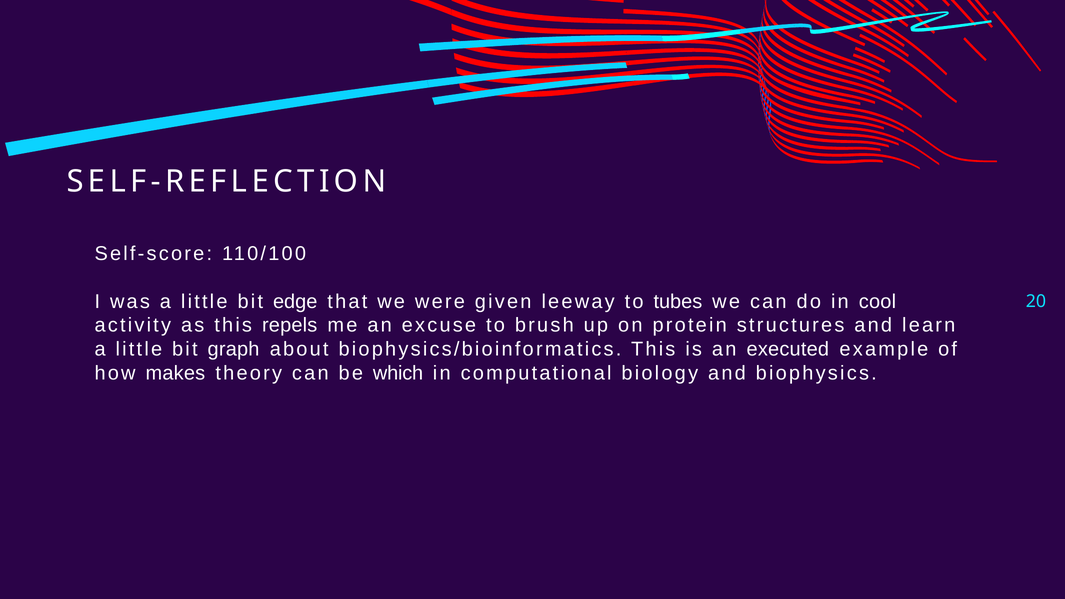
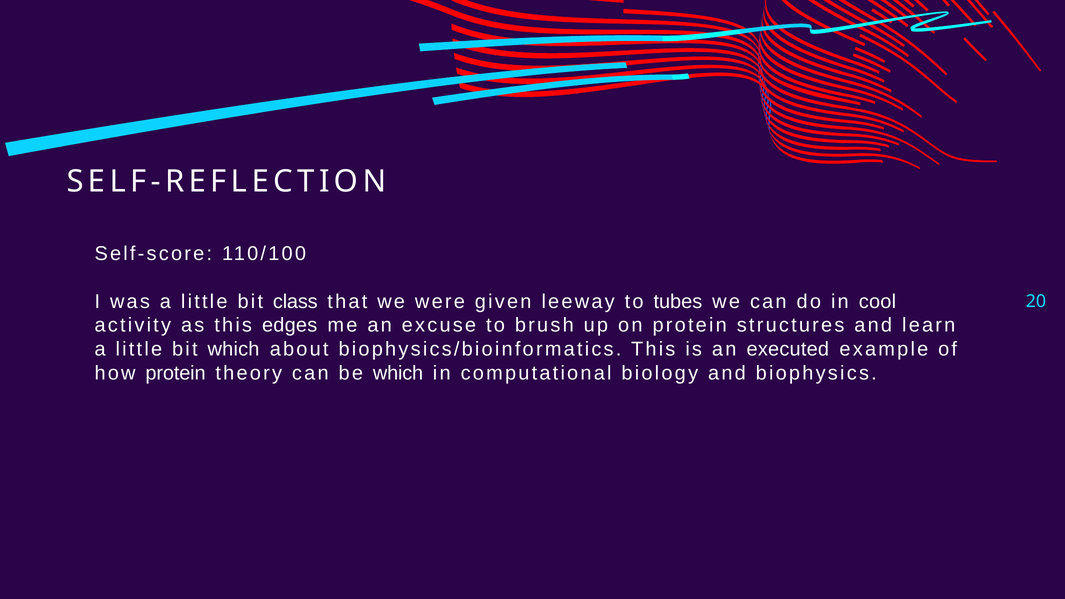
edge: edge -> class (295, 301)
repels: repels -> edges (290, 325)
bit graph: graph -> which (234, 349)
how makes: makes -> protein (176, 373)
